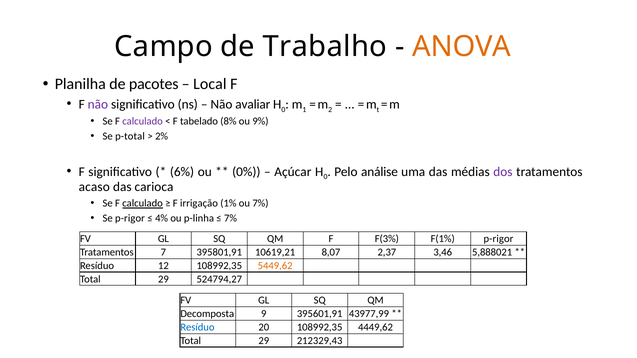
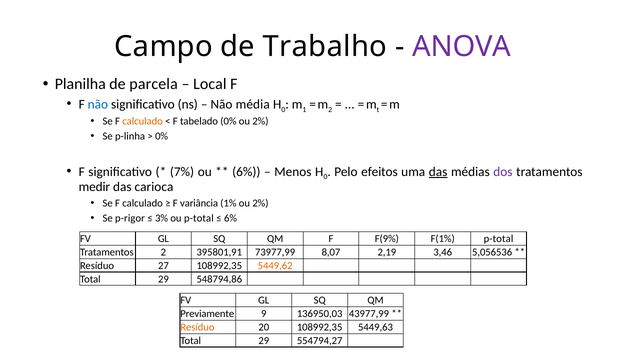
ANOVA colour: orange -> purple (462, 47)
pacotes: pacotes -> parcela (154, 84)
não colour: purple -> blue (98, 104)
avaliar: avaliar -> média (253, 104)
calculado colour: purple -> orange (143, 122)
tabelado 8%: 8% -> 0% (228, 122)
9%: 9% -> 2% (260, 122)
p-total: p-total -> p-linha (130, 137)
2%: 2% -> 0% (162, 137)
6%: 6% -> 7% (182, 172)
0%: 0% -> 6% (246, 172)
Açúcar: Açúcar -> Menos (293, 172)
análise: análise -> efeitos (379, 172)
das underline: none -> present (438, 172)
acaso: acaso -> medir (94, 187)
calculado underline: present -> none (143, 204)
irrigação: irrigação -> variância (199, 204)
1% ou 7%: 7% -> 2% (260, 204)
4%: 4% -> 3% (162, 219)
ou p-linha: p-linha -> p-total (199, 219)
7%: 7% -> 6% (231, 219)
F(3%: F(3% -> F(9% (387, 239)
F(1% p-rigor: p-rigor -> p-total (498, 239)
Tratamentos 7: 7 -> 2 (163, 252)
10619,21: 10619,21 -> 73977,99 (275, 252)
2,37: 2,37 -> 2,19 (387, 252)
5,888021: 5,888021 -> 5,056536 (492, 252)
12: 12 -> 27 (163, 266)
524794,27: 524794,27 -> 548794,86 (219, 279)
Decomposta: Decomposta -> Previamente (207, 314)
395601,91: 395601,91 -> 136950,03 (320, 314)
Resíduo colour: blue -> orange (197, 328)
4449,62: 4449,62 -> 5449,63 (375, 328)
212329,43: 212329,43 -> 554794,27 (320, 341)
